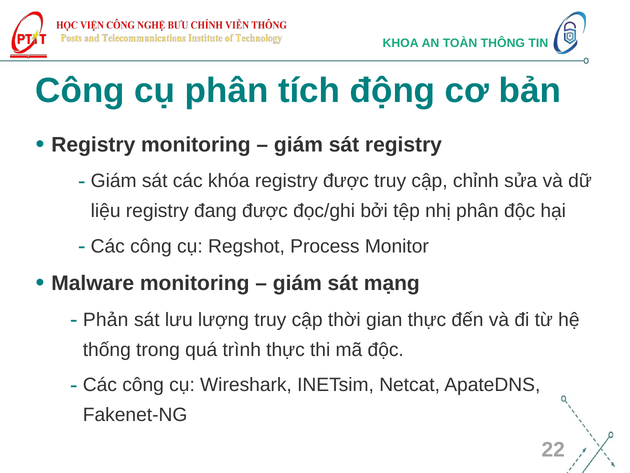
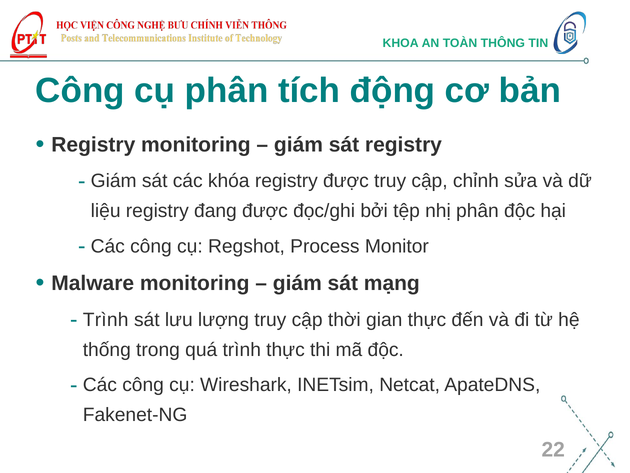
Phản: Phản -> Trình (106, 319)
